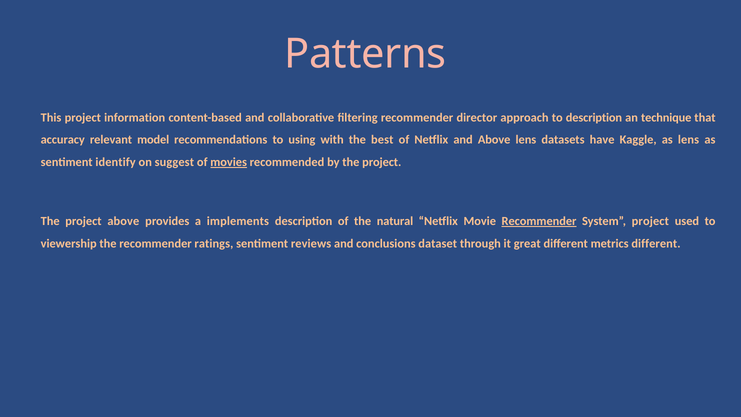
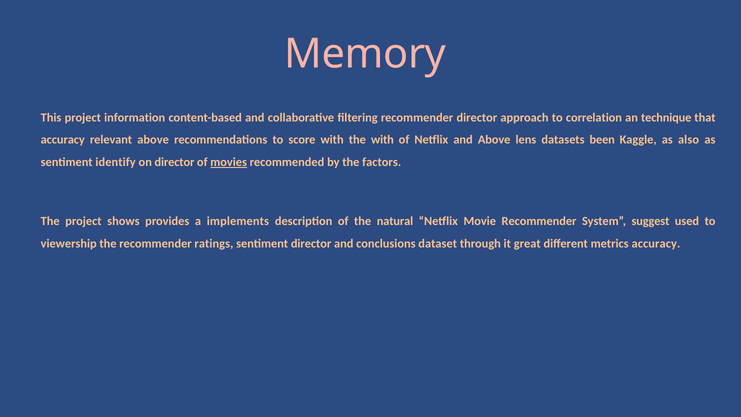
Patterns: Patterns -> Memory (365, 54)
to description: description -> correlation (594, 118)
relevant model: model -> above (153, 140)
using: using -> score (302, 140)
the best: best -> with (382, 140)
have: have -> been (602, 140)
as lens: lens -> also (689, 140)
on suggest: suggest -> director (174, 162)
by the project: project -> factors (382, 162)
project above: above -> shows (123, 221)
Recommender underline: present -> none (539, 221)
System project: project -> suggest (650, 221)
sentiment reviews: reviews -> director (311, 243)
metrics different: different -> accuracy (656, 243)
